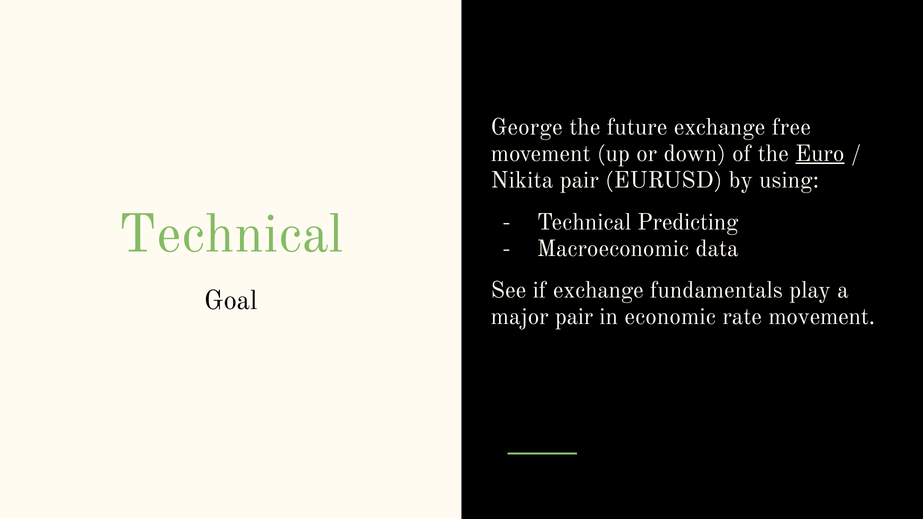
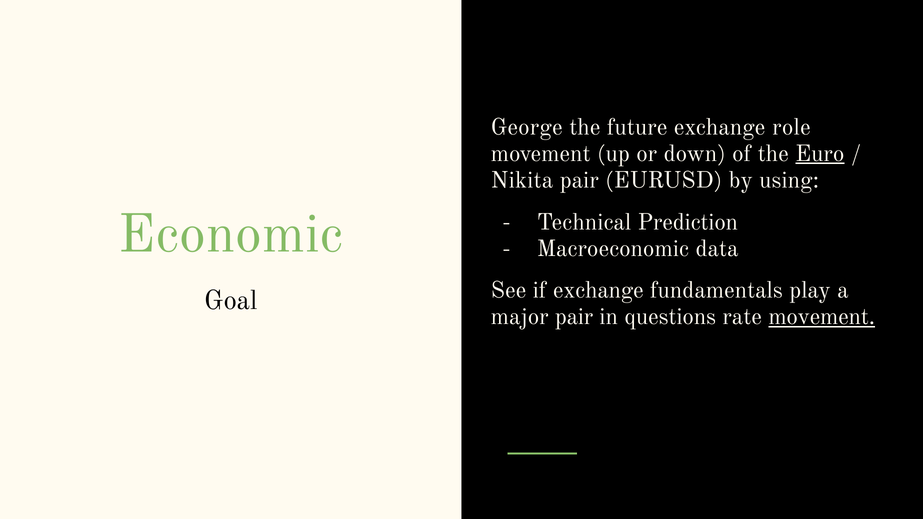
free: free -> role (791, 127)
Predicting: Predicting -> Prediction (688, 222)
Technical: Technical -> Economic (231, 234)
economic: economic -> questions (670, 317)
movement underline: none -> present (822, 317)
